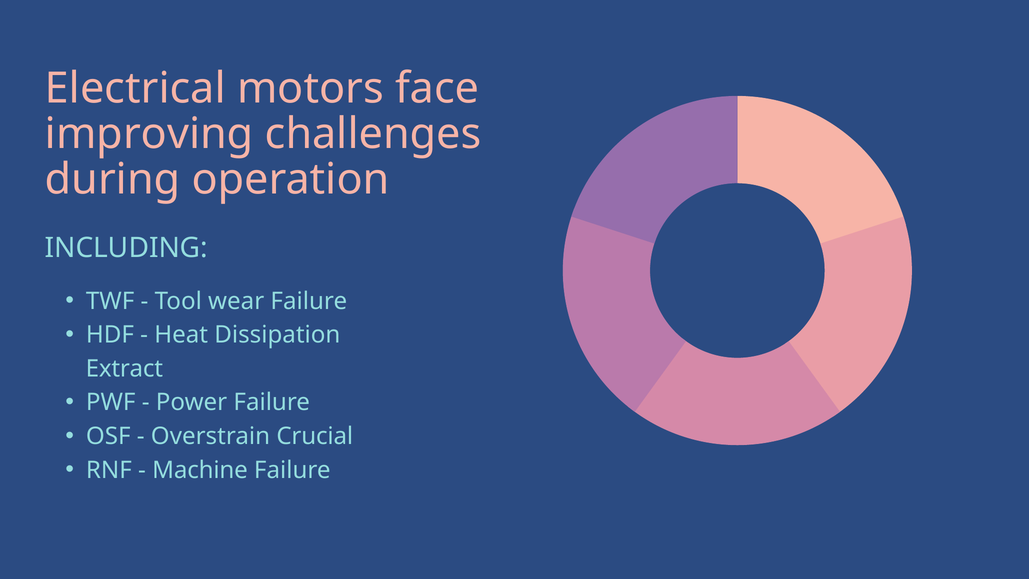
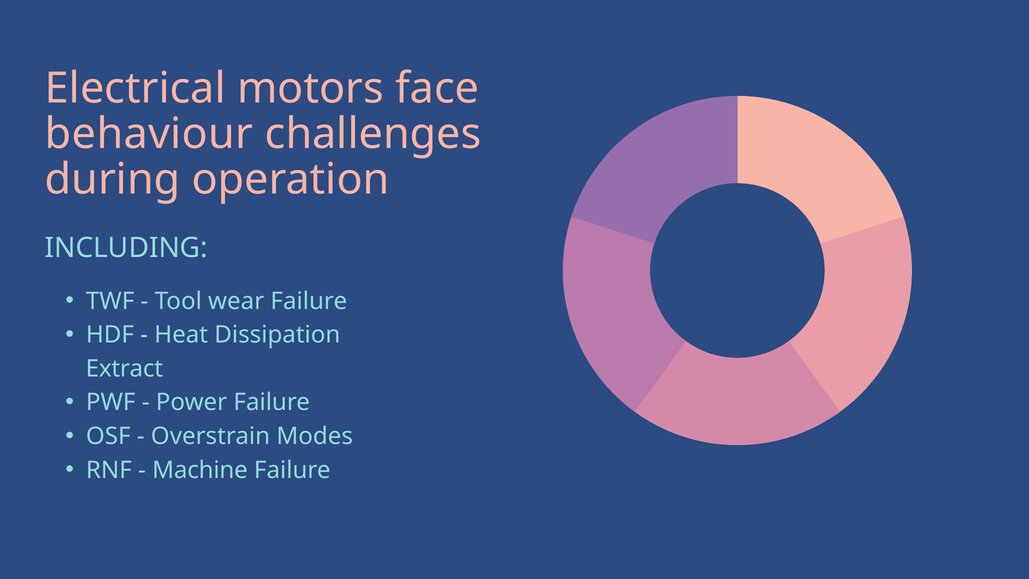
improving: improving -> behaviour (149, 134)
Crucial: Crucial -> Modes (315, 436)
